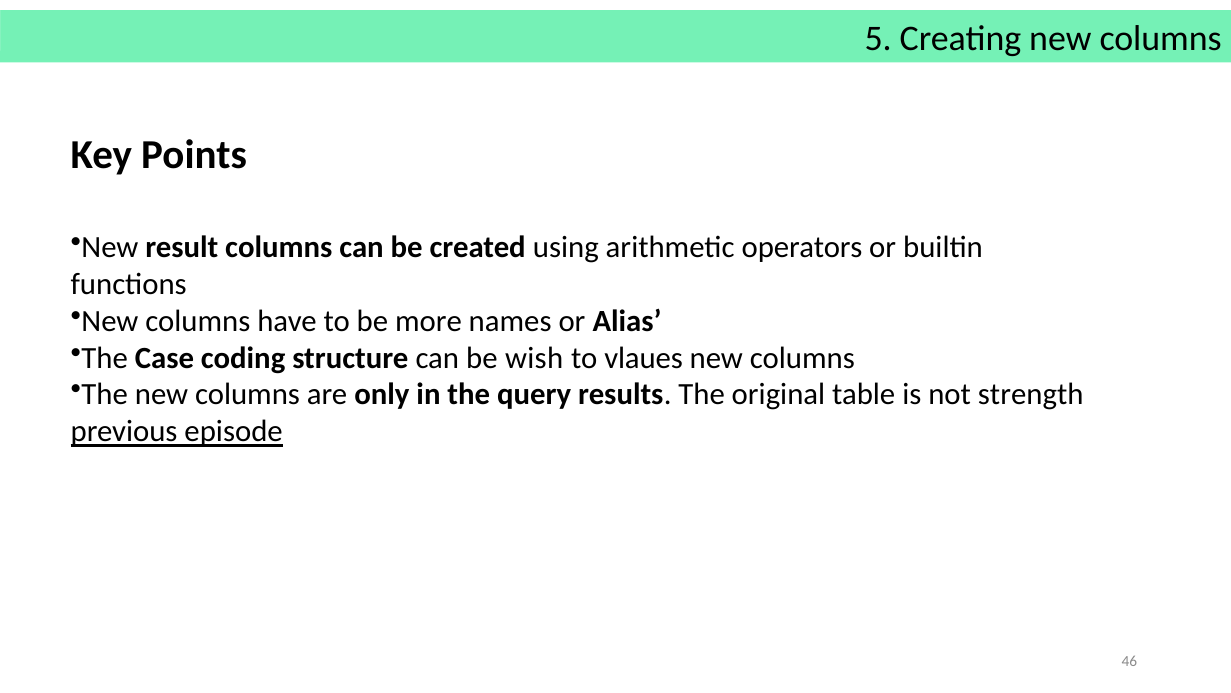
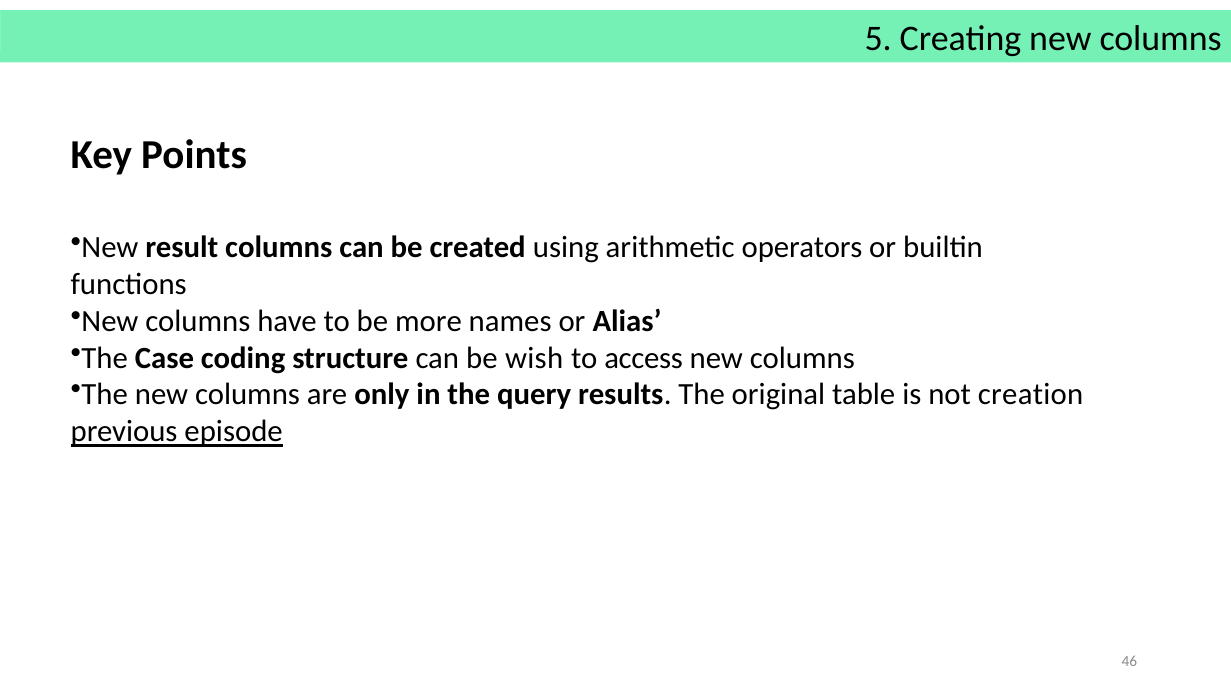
vlaues: vlaues -> access (644, 358)
strength: strength -> creation (1031, 395)
